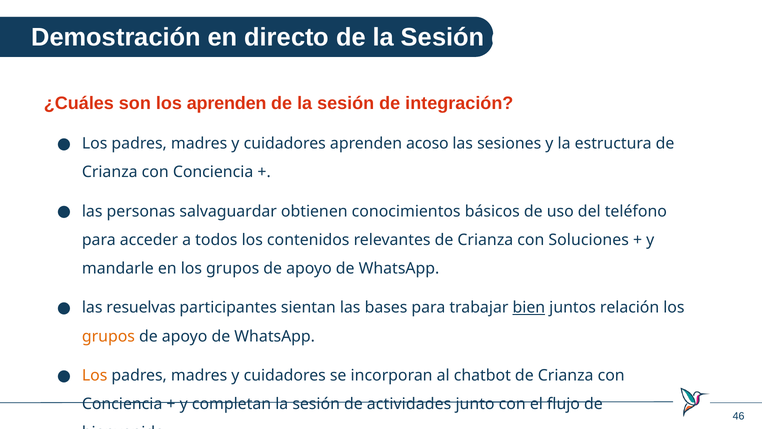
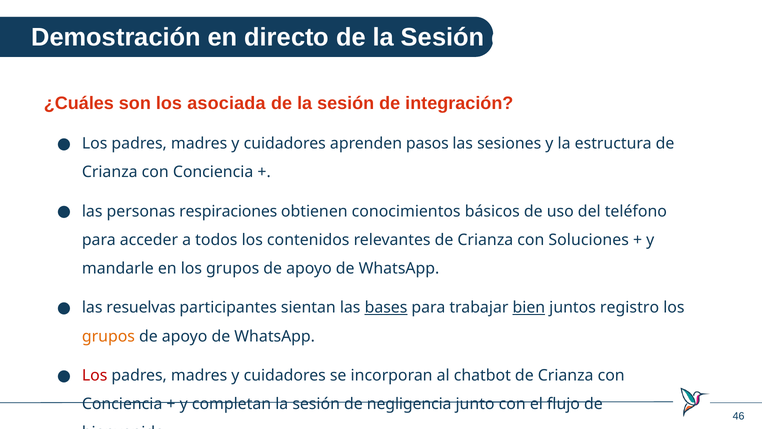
los aprenden: aprenden -> asociada (226, 103)
acoso: acoso -> pasos (427, 143)
salvaguardar: salvaguardar -> respiraciones (228, 211)
bases underline: none -> present (386, 307)
relación: relación -> registro (630, 307)
Los colour: orange -> red (95, 375)
actividades: actividades -> negligencia (409, 404)
